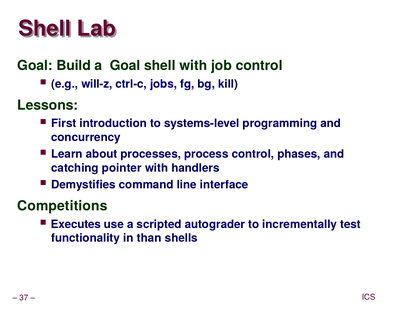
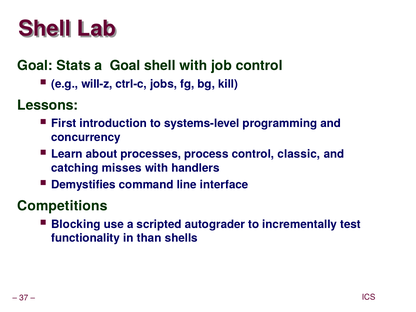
Build: Build -> Stats (74, 66)
phases: phases -> classic (299, 154)
pointer: pointer -> misses (122, 168)
Executes: Executes -> Blocking (76, 224)
